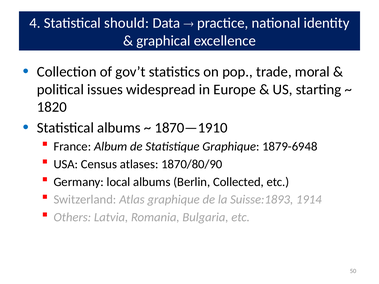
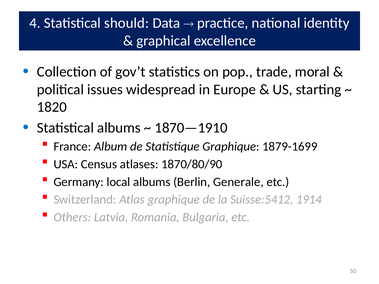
1879-6948: 1879-6948 -> 1879-1699 (290, 147)
Collected: Collected -> Generale (238, 182)
Suisse:1893: Suisse:1893 -> Suisse:5412 (262, 200)
